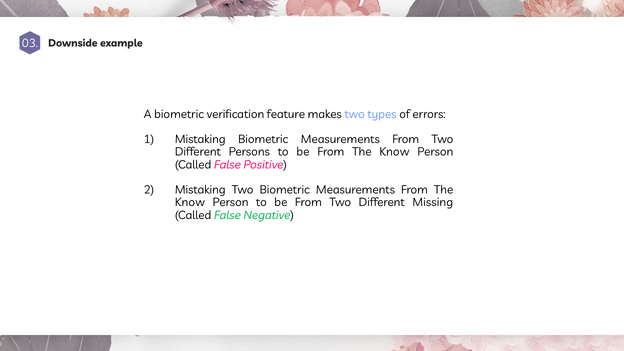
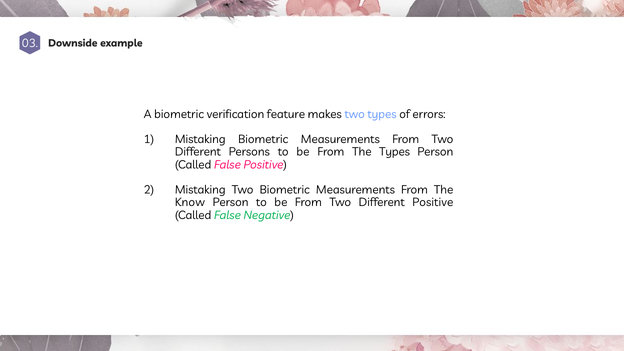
be From The Know: Know -> Types (395, 152)
Different Missing: Missing -> Positive (433, 203)
